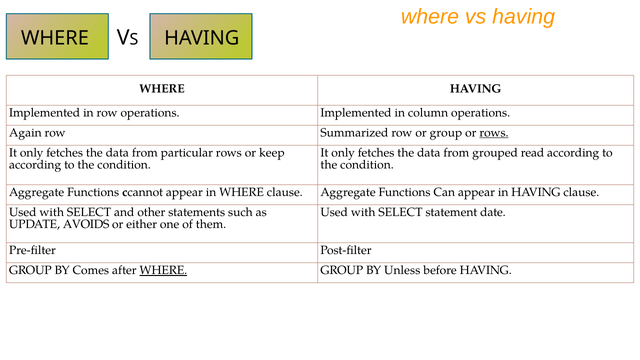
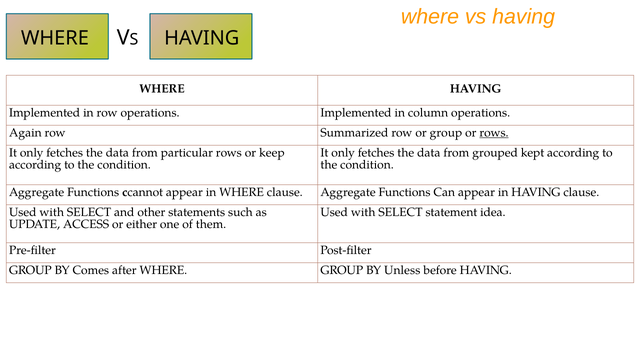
read: read -> kept (533, 153)
date: date -> idea (493, 212)
AVOIDS: AVOIDS -> ACCESS (86, 224)
WHERE underline: present -> none (163, 270)
